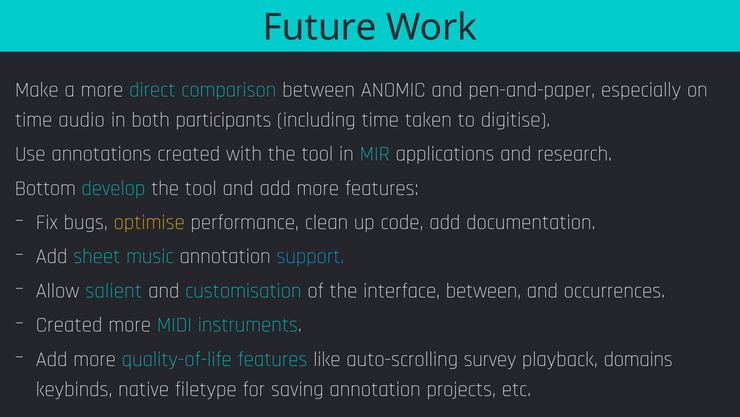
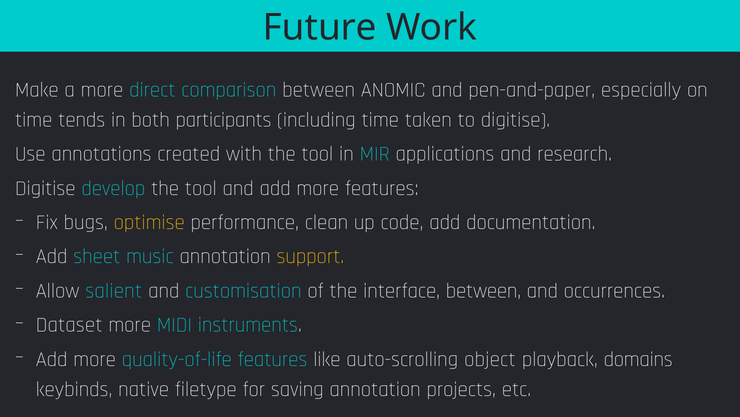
audio: audio -> tends (82, 120)
Bottom: Bottom -> Digitise (45, 188)
support colour: light blue -> yellow (310, 256)
Created: Created -> Dataset (69, 324)
survey: survey -> object (490, 359)
